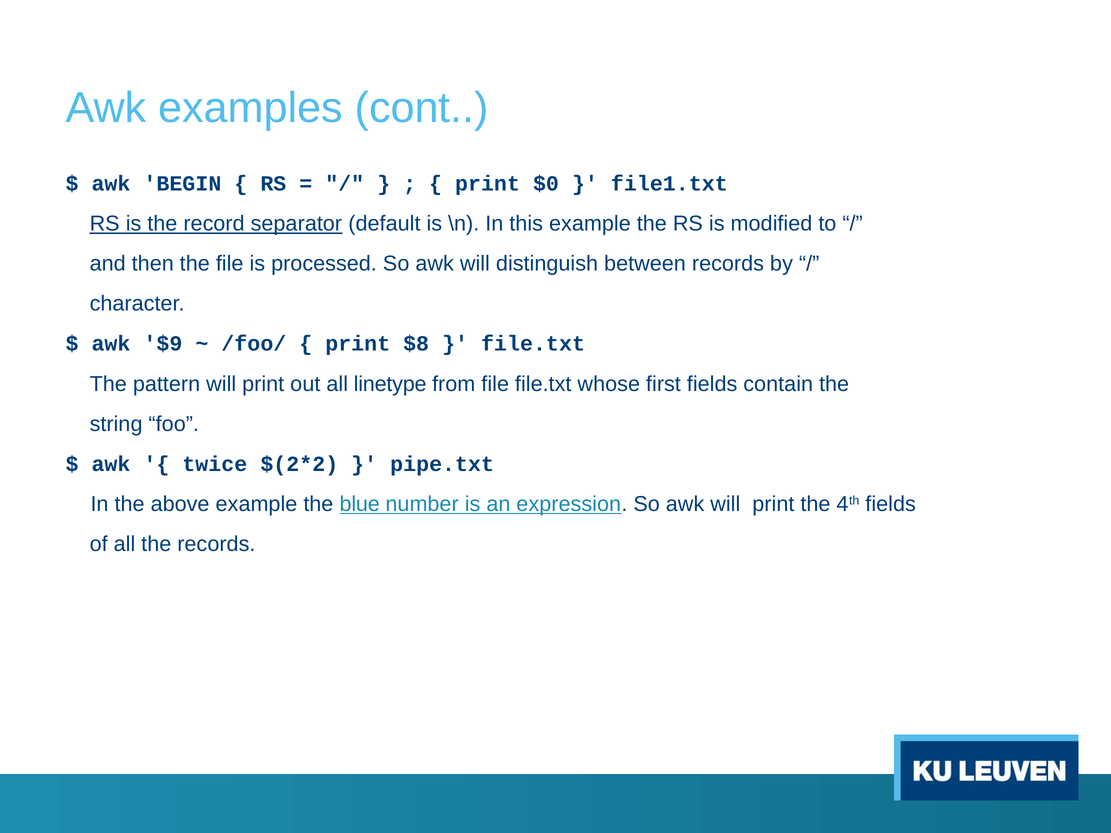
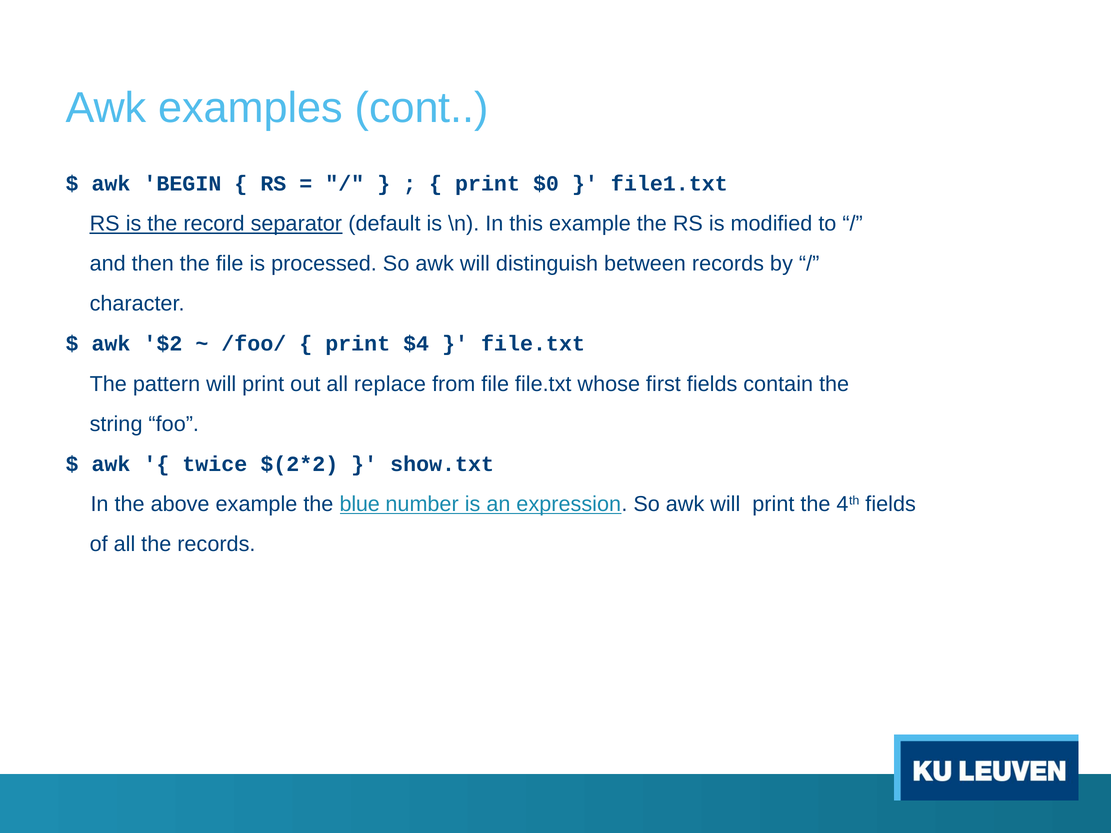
$9: $9 -> $2 (163, 344)
$8: $8 -> $4 (416, 344)
linetype: linetype -> replace (390, 384)
pipe.txt: pipe.txt -> show.txt (442, 464)
